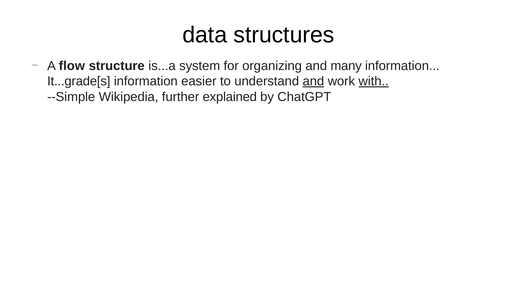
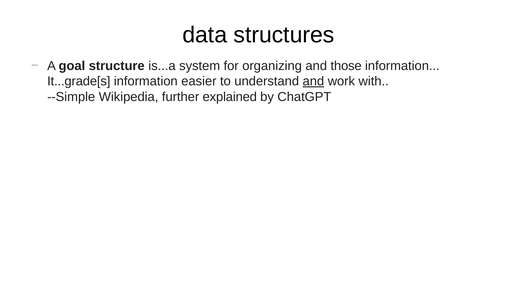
flow: flow -> goal (72, 66)
many: many -> those (346, 66)
with underline: present -> none (374, 81)
